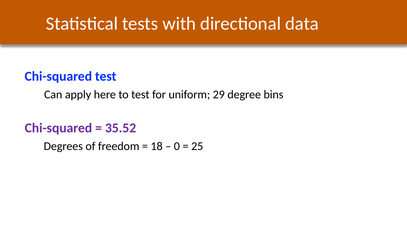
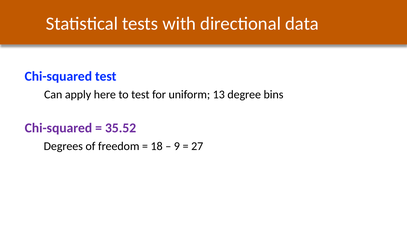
29: 29 -> 13 (219, 94)
0: 0 -> 9 (177, 146)
25: 25 -> 27 (197, 146)
